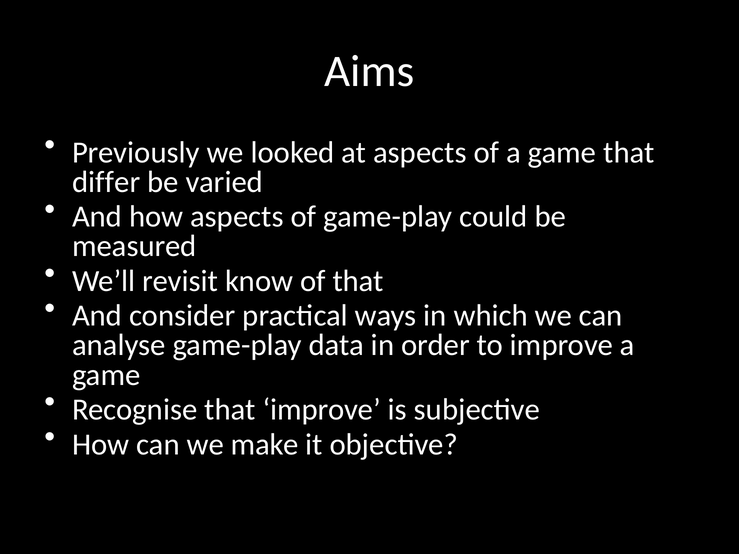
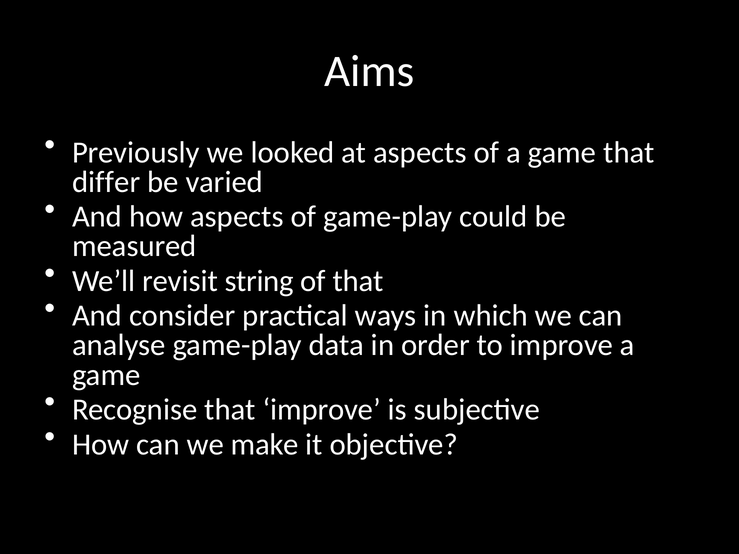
know: know -> string (259, 281)
